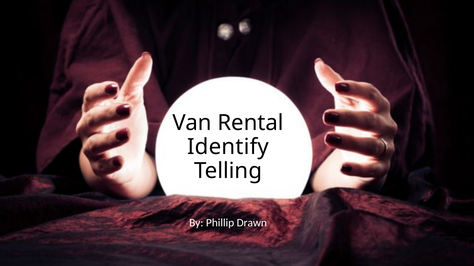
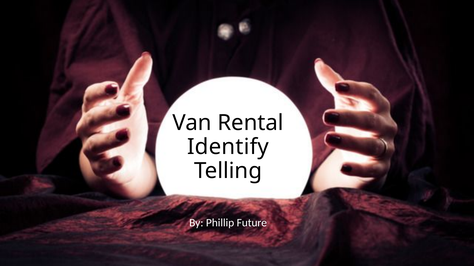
Drawn: Drawn -> Future (252, 223)
